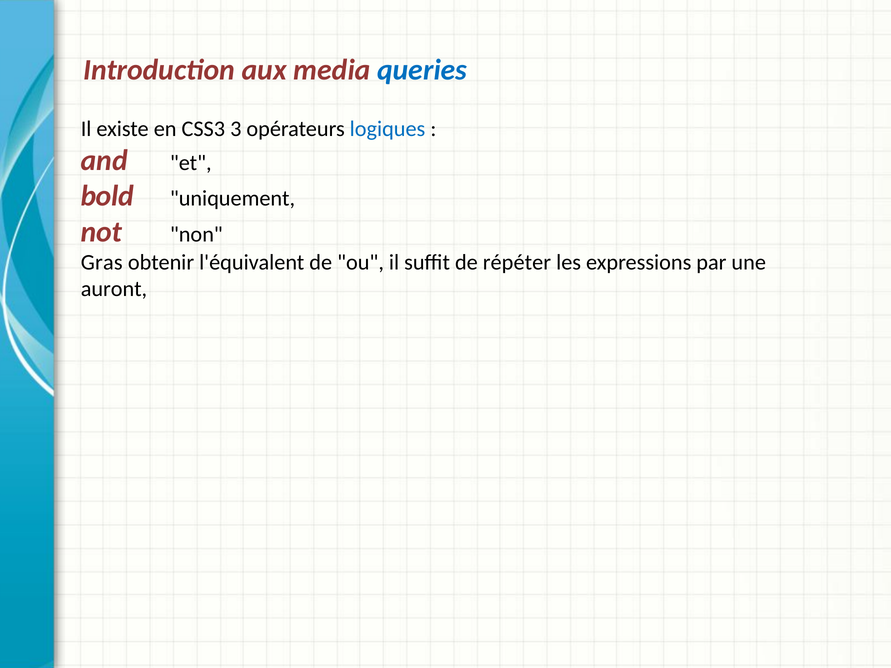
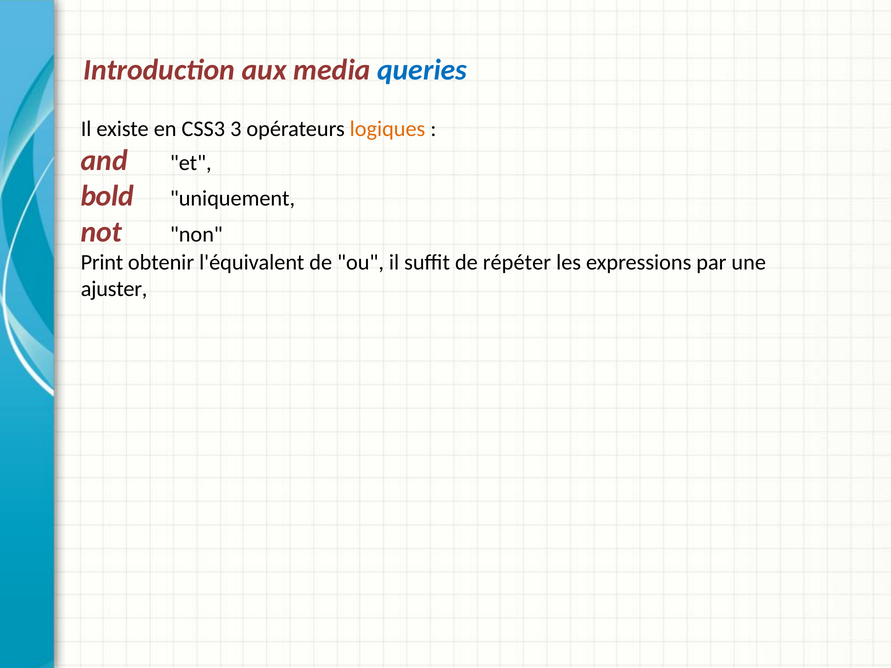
logiques colour: blue -> orange (388, 129)
Gras: Gras -> Print (102, 263)
auront: auront -> ajuster (114, 289)
